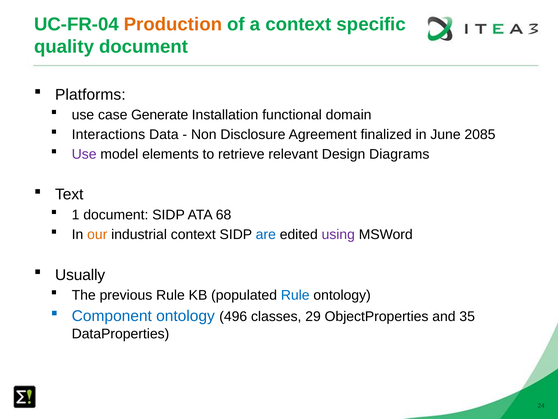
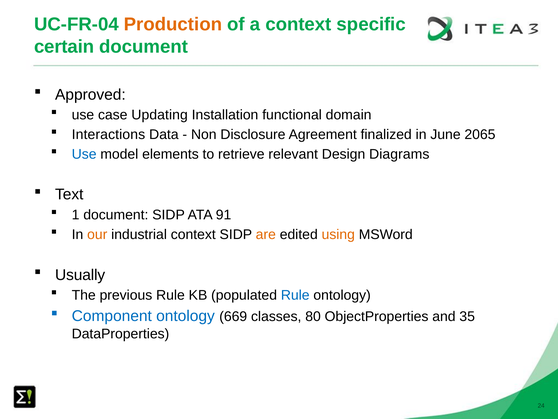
quality: quality -> certain (64, 47)
Platforms: Platforms -> Approved (90, 94)
Generate: Generate -> Updating (160, 115)
2085: 2085 -> 2065 (480, 134)
Use colour: purple -> blue (84, 154)
68: 68 -> 91 (224, 215)
are colour: blue -> orange (266, 234)
using colour: purple -> orange (338, 234)
496: 496 -> 669 (233, 316)
29: 29 -> 80 (313, 316)
